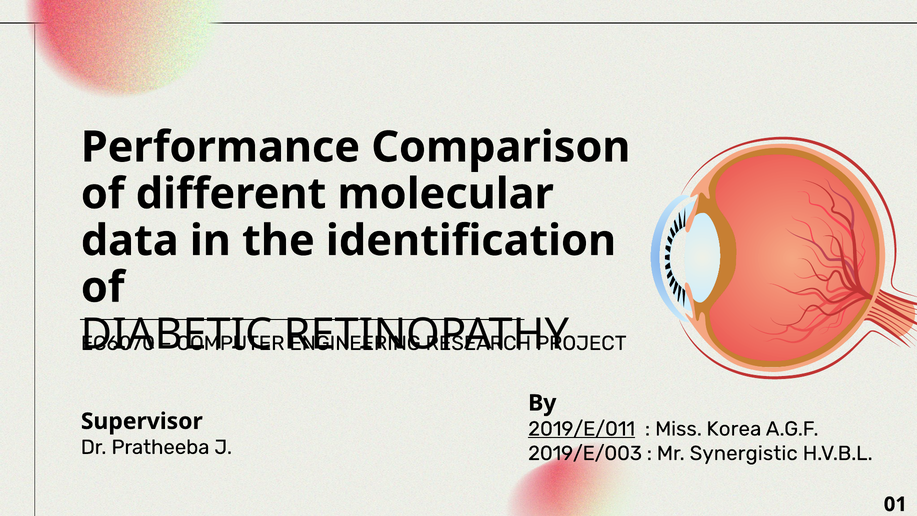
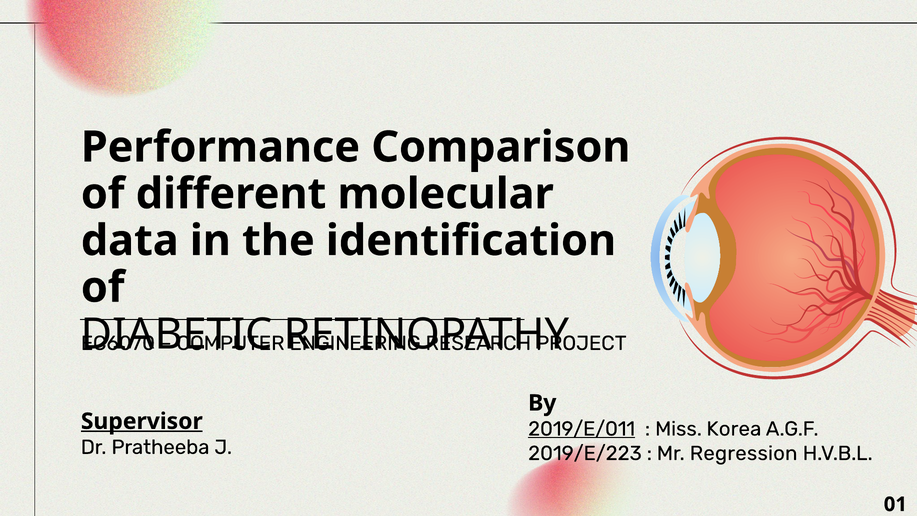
Supervisor underline: none -> present (142, 421)
2019/E/003: 2019/E/003 -> 2019/E/223 (585, 453)
Synergistic: Synergistic -> Regression (744, 453)
